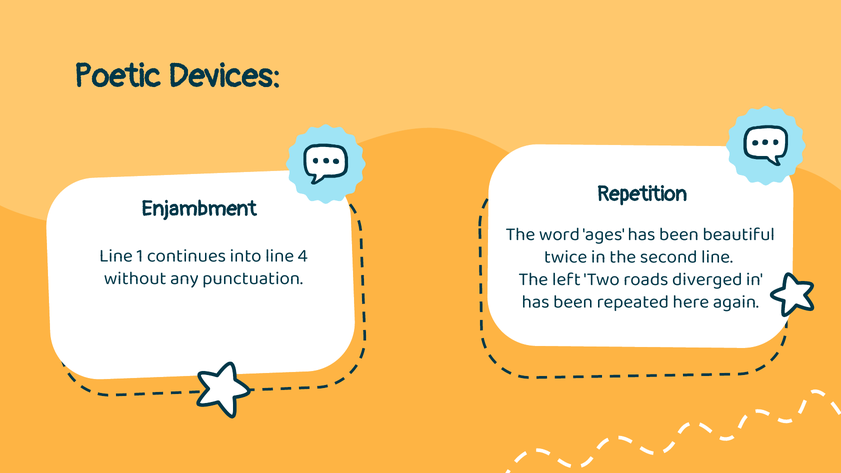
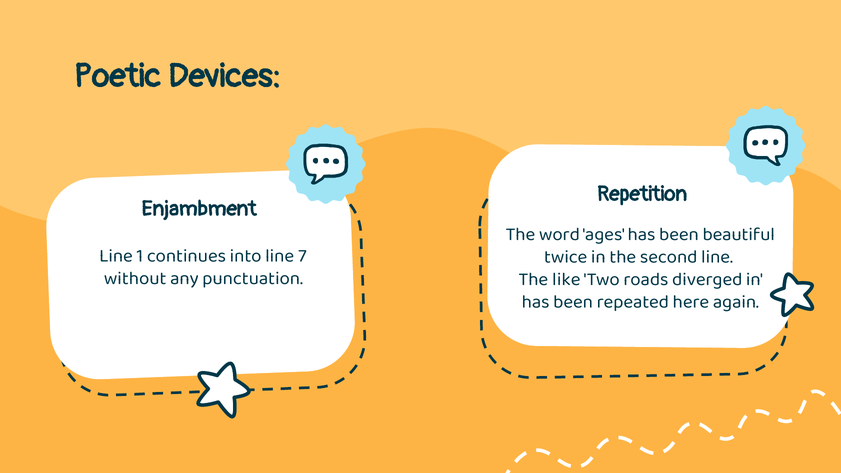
4: 4 -> 7 (303, 256)
left: left -> like (566, 279)
